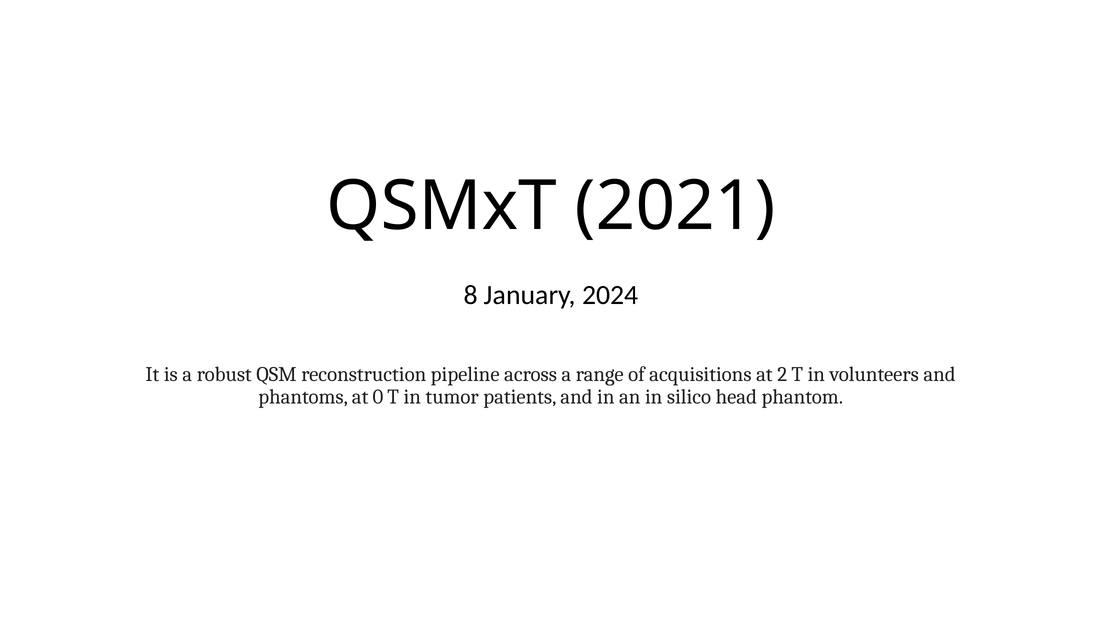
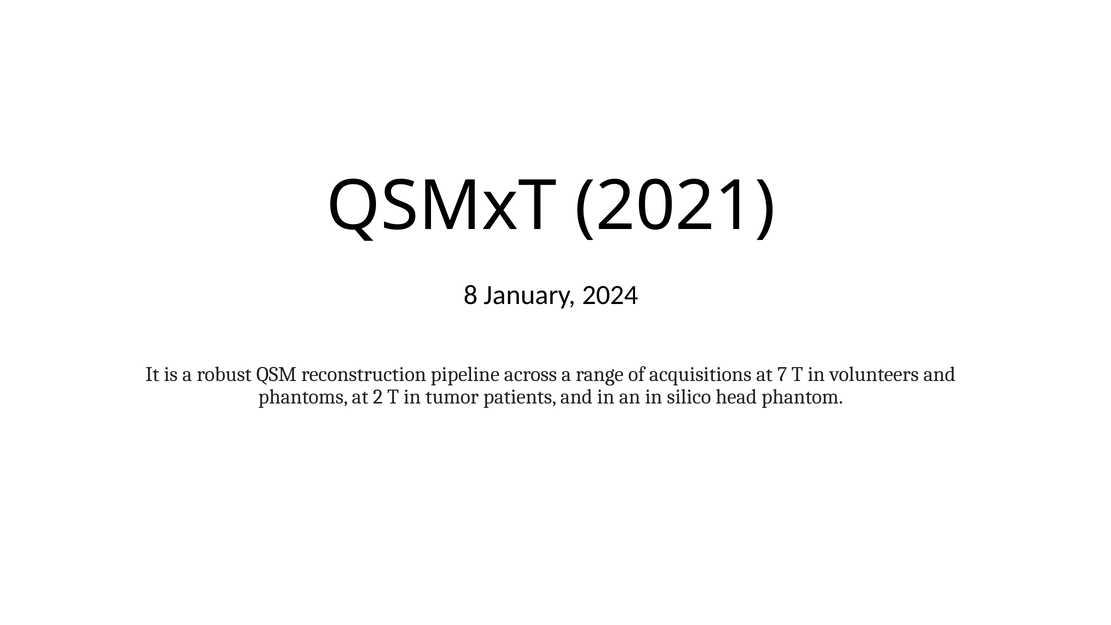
2: 2 -> 7 (782, 374)
0: 0 -> 2 (378, 397)
